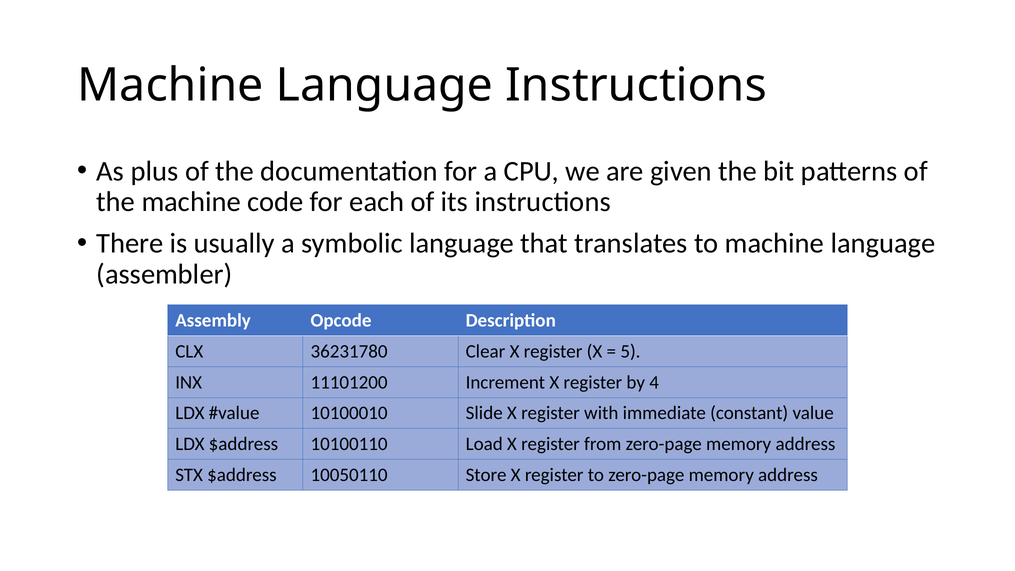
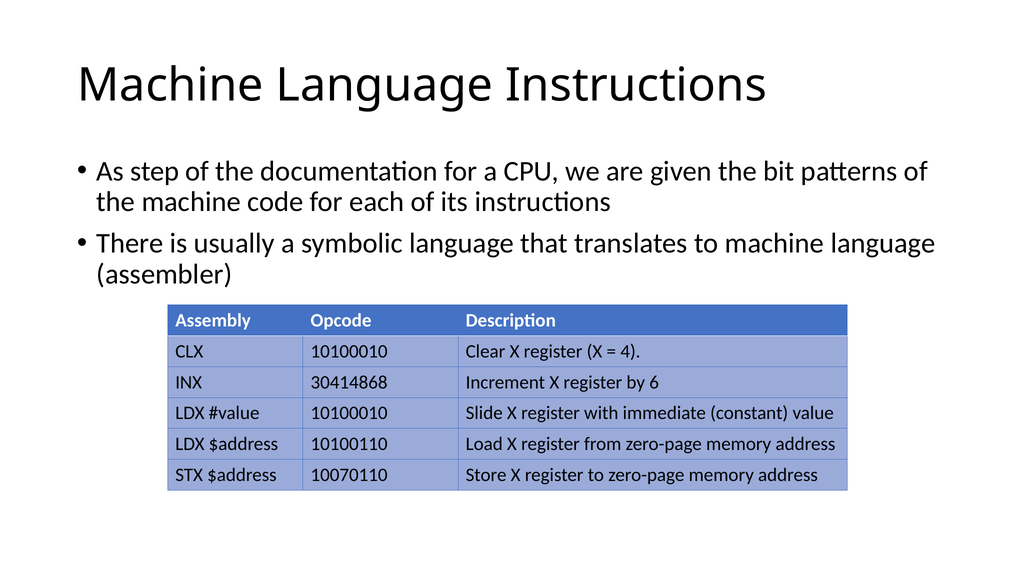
plus: plus -> step (155, 171)
CLX 36231780: 36231780 -> 10100010 (349, 351)
5: 5 -> 4 (630, 351)
11101200: 11101200 -> 30414868 (349, 382)
4: 4 -> 6 (654, 382)
10050110: 10050110 -> 10070110 (349, 475)
